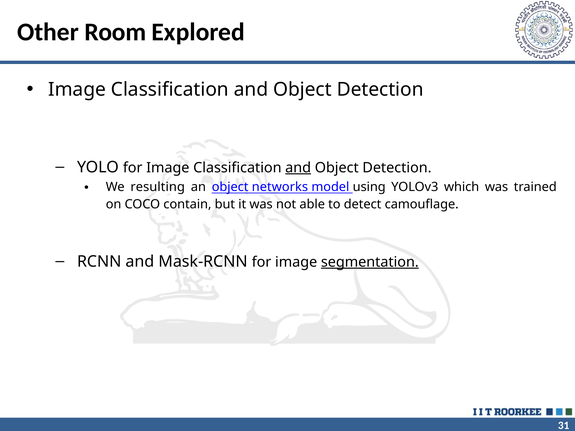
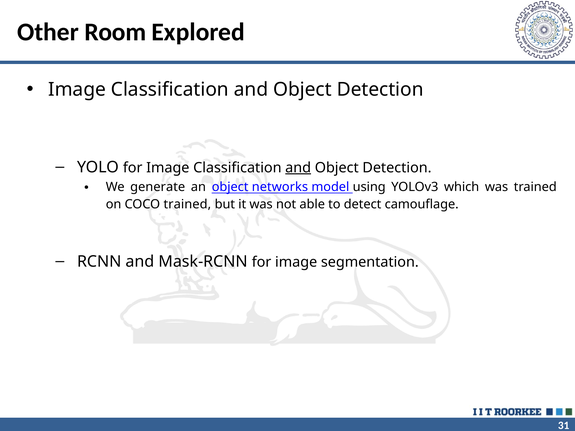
resulting: resulting -> generate (158, 187)
COCO contain: contain -> trained (187, 204)
segmentation underline: present -> none (370, 262)
